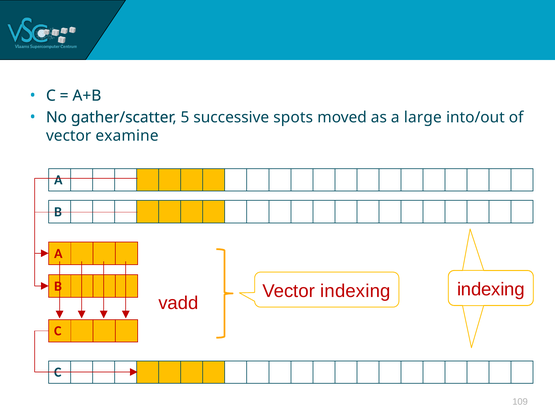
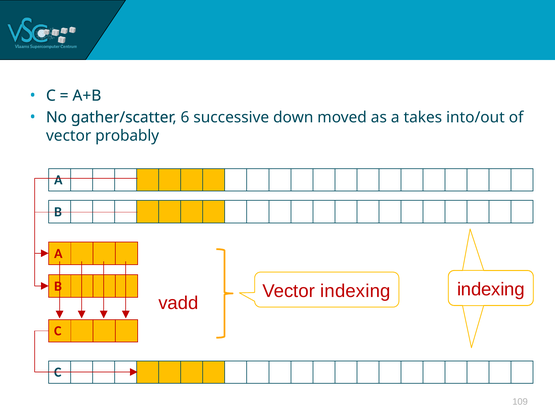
5: 5 -> 6 (185, 117)
spots: spots -> down (293, 117)
large: large -> takes (423, 117)
examine: examine -> probably (127, 136)
